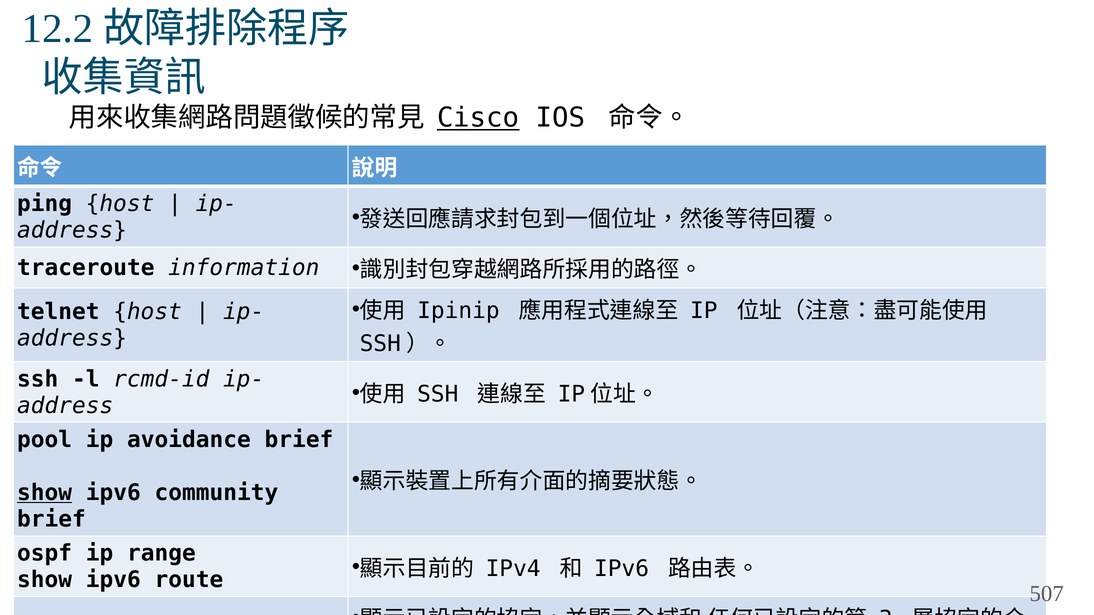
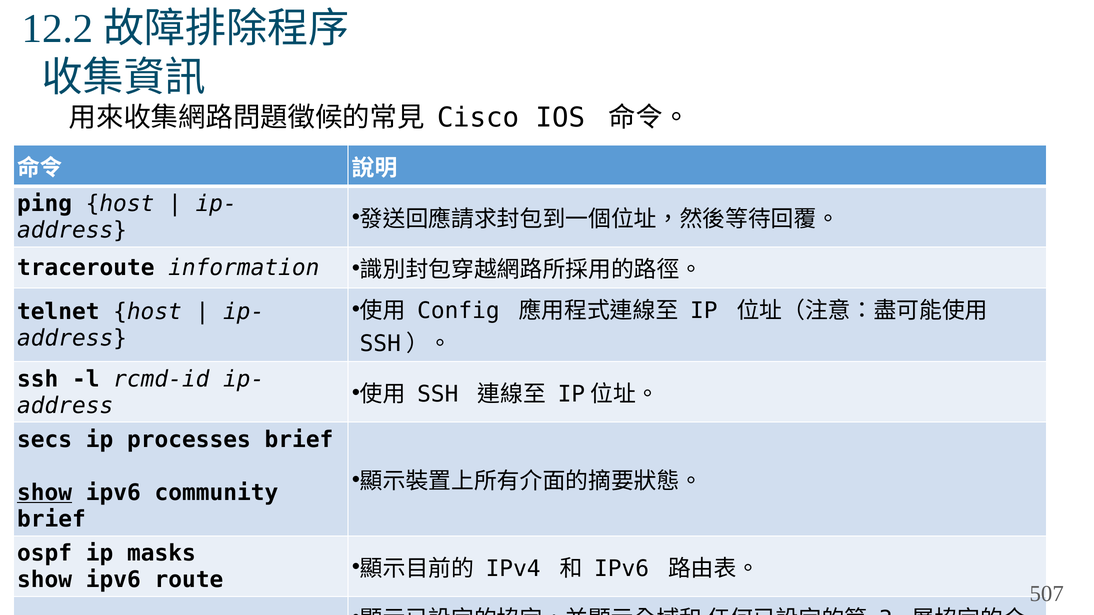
Cisco underline: present -> none (478, 118)
Ipinip: Ipinip -> Config (458, 311)
pool: pool -> secs (45, 440)
avoidance: avoidance -> processes (189, 440)
range: range -> masks (161, 554)
